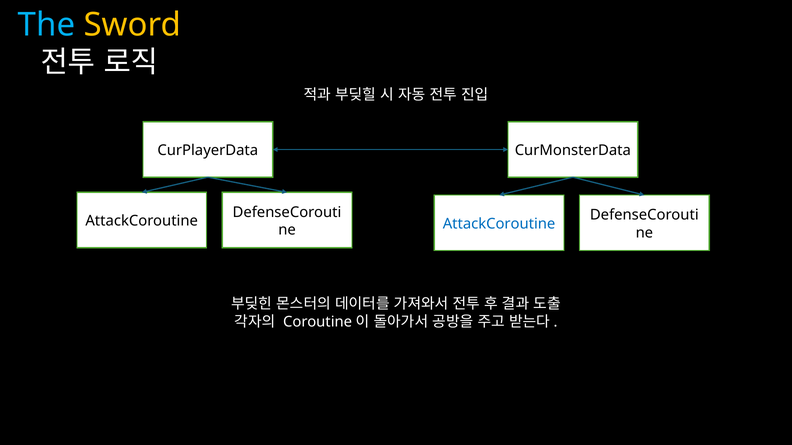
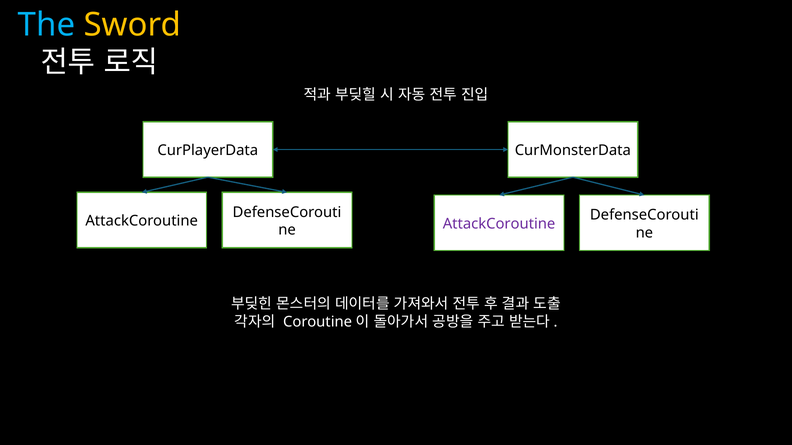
AttackCoroutine colour: blue -> purple (499, 224)
